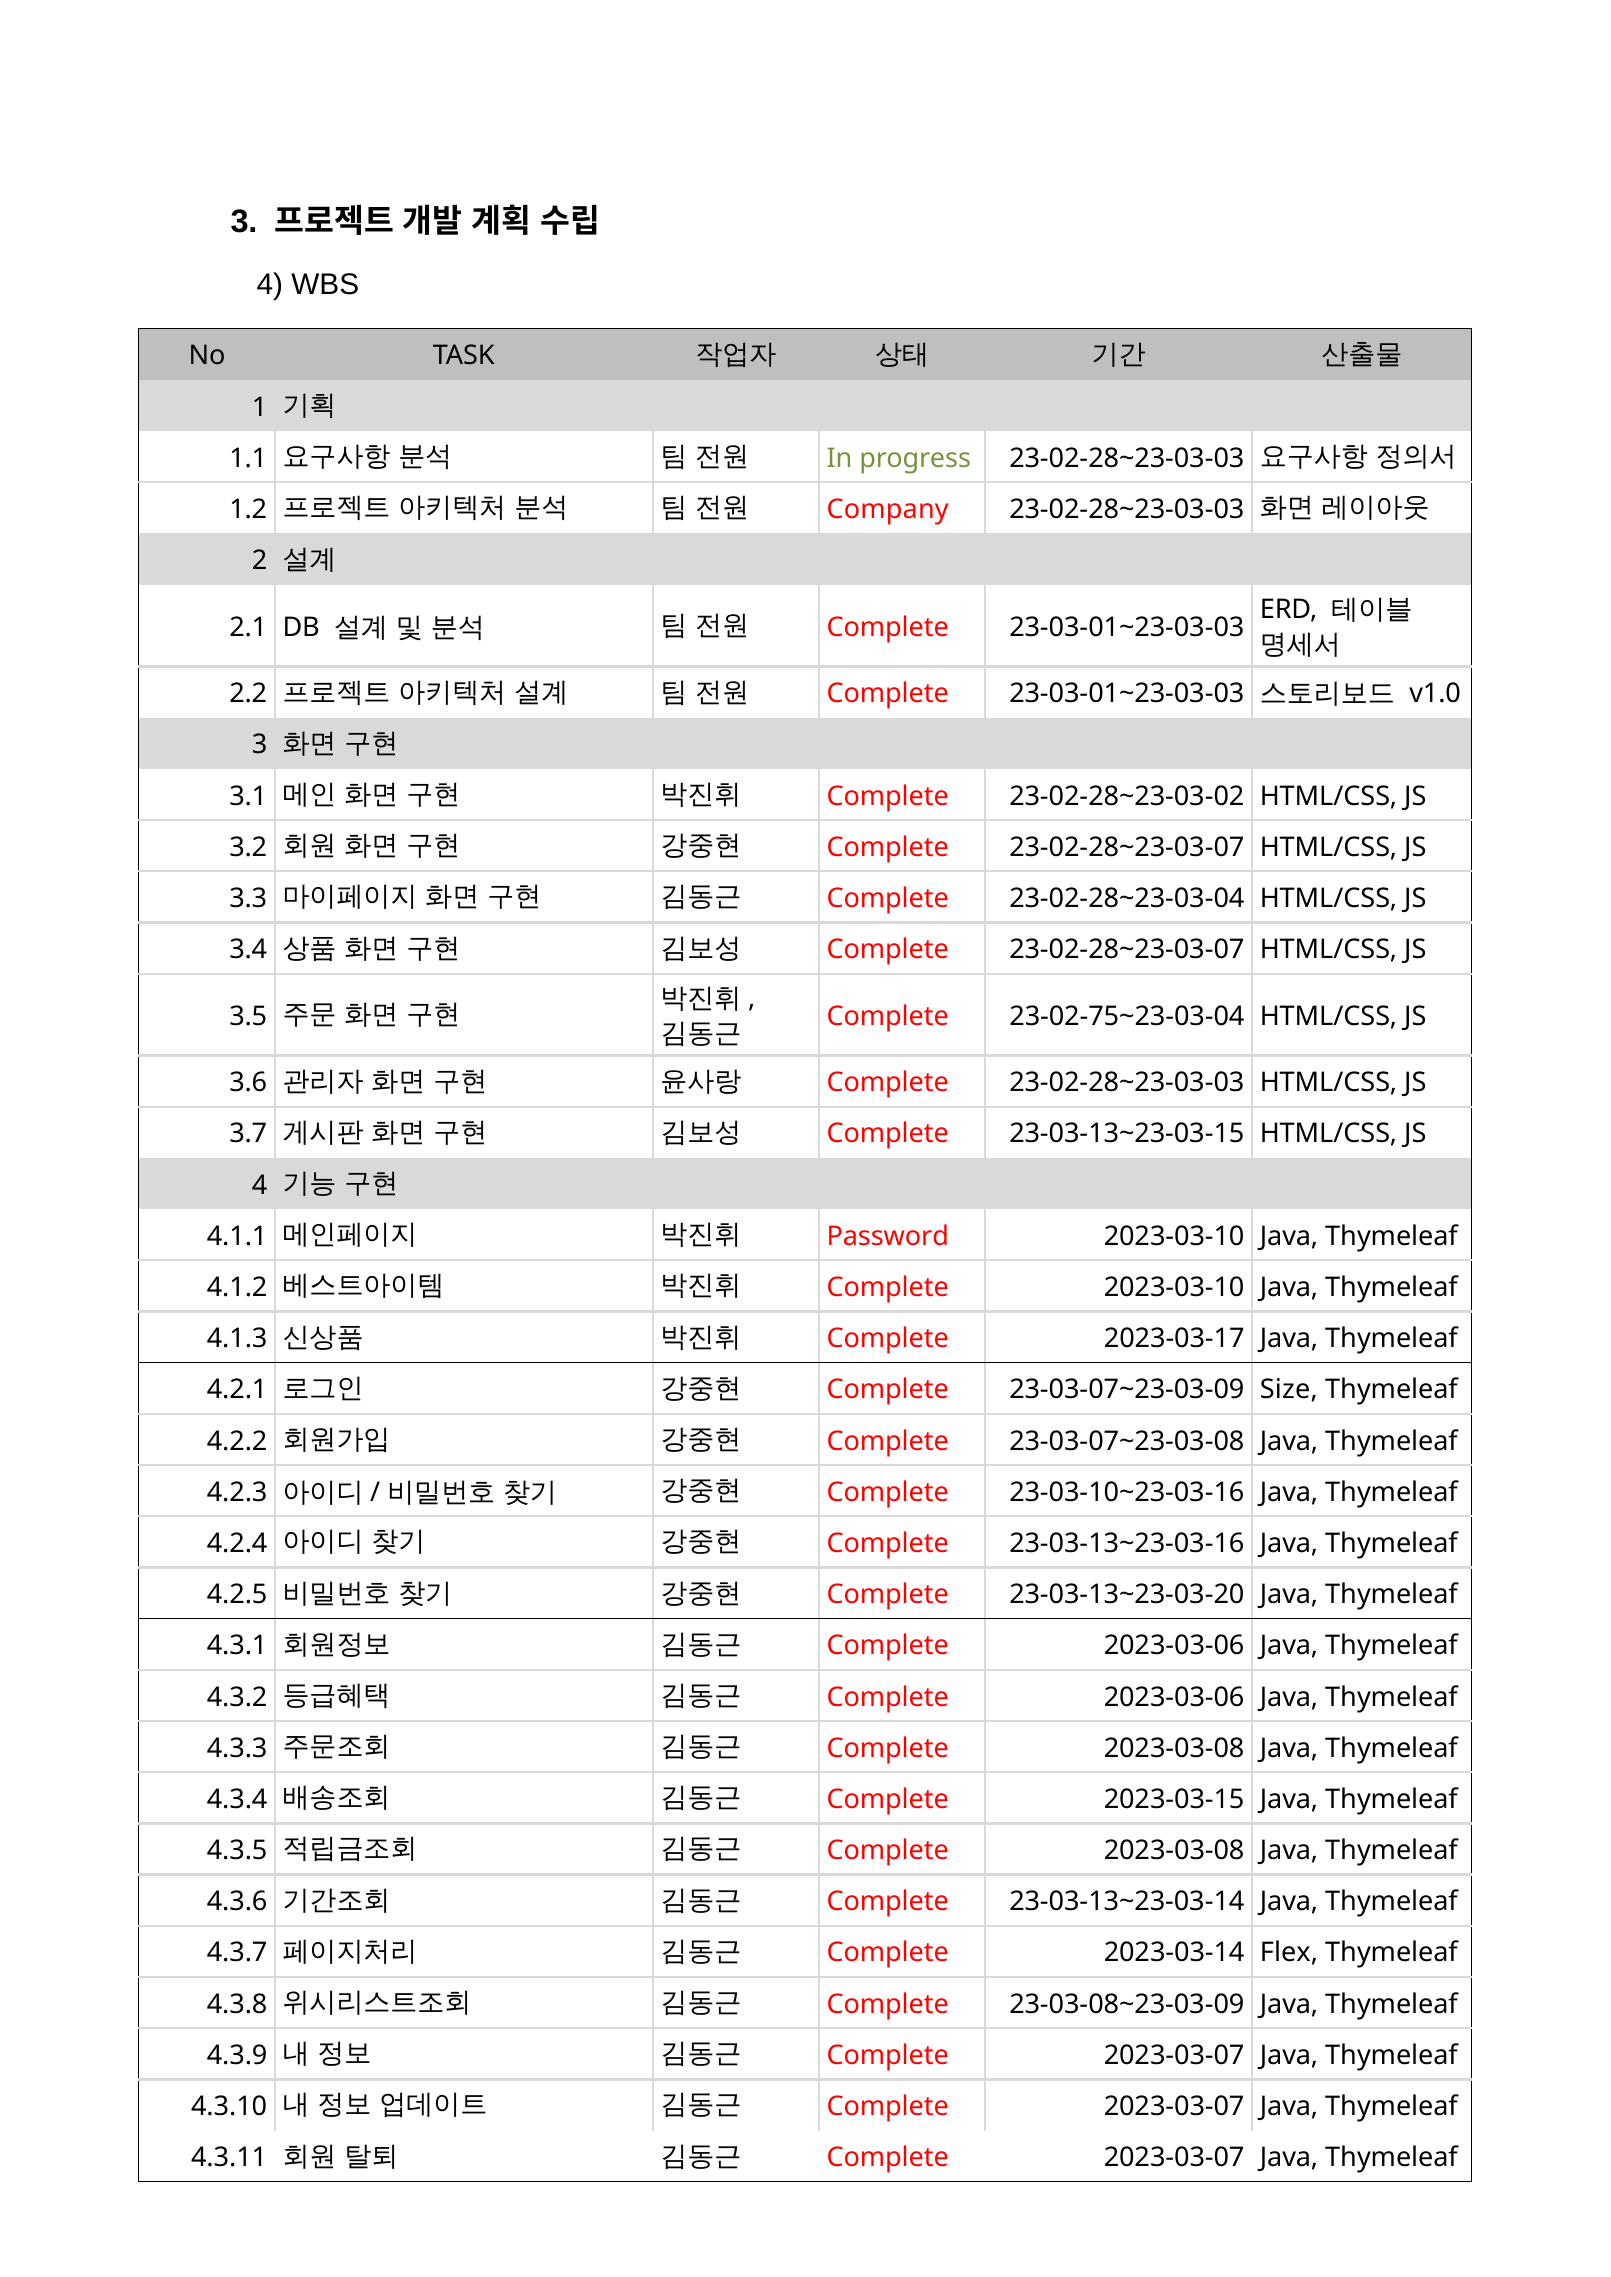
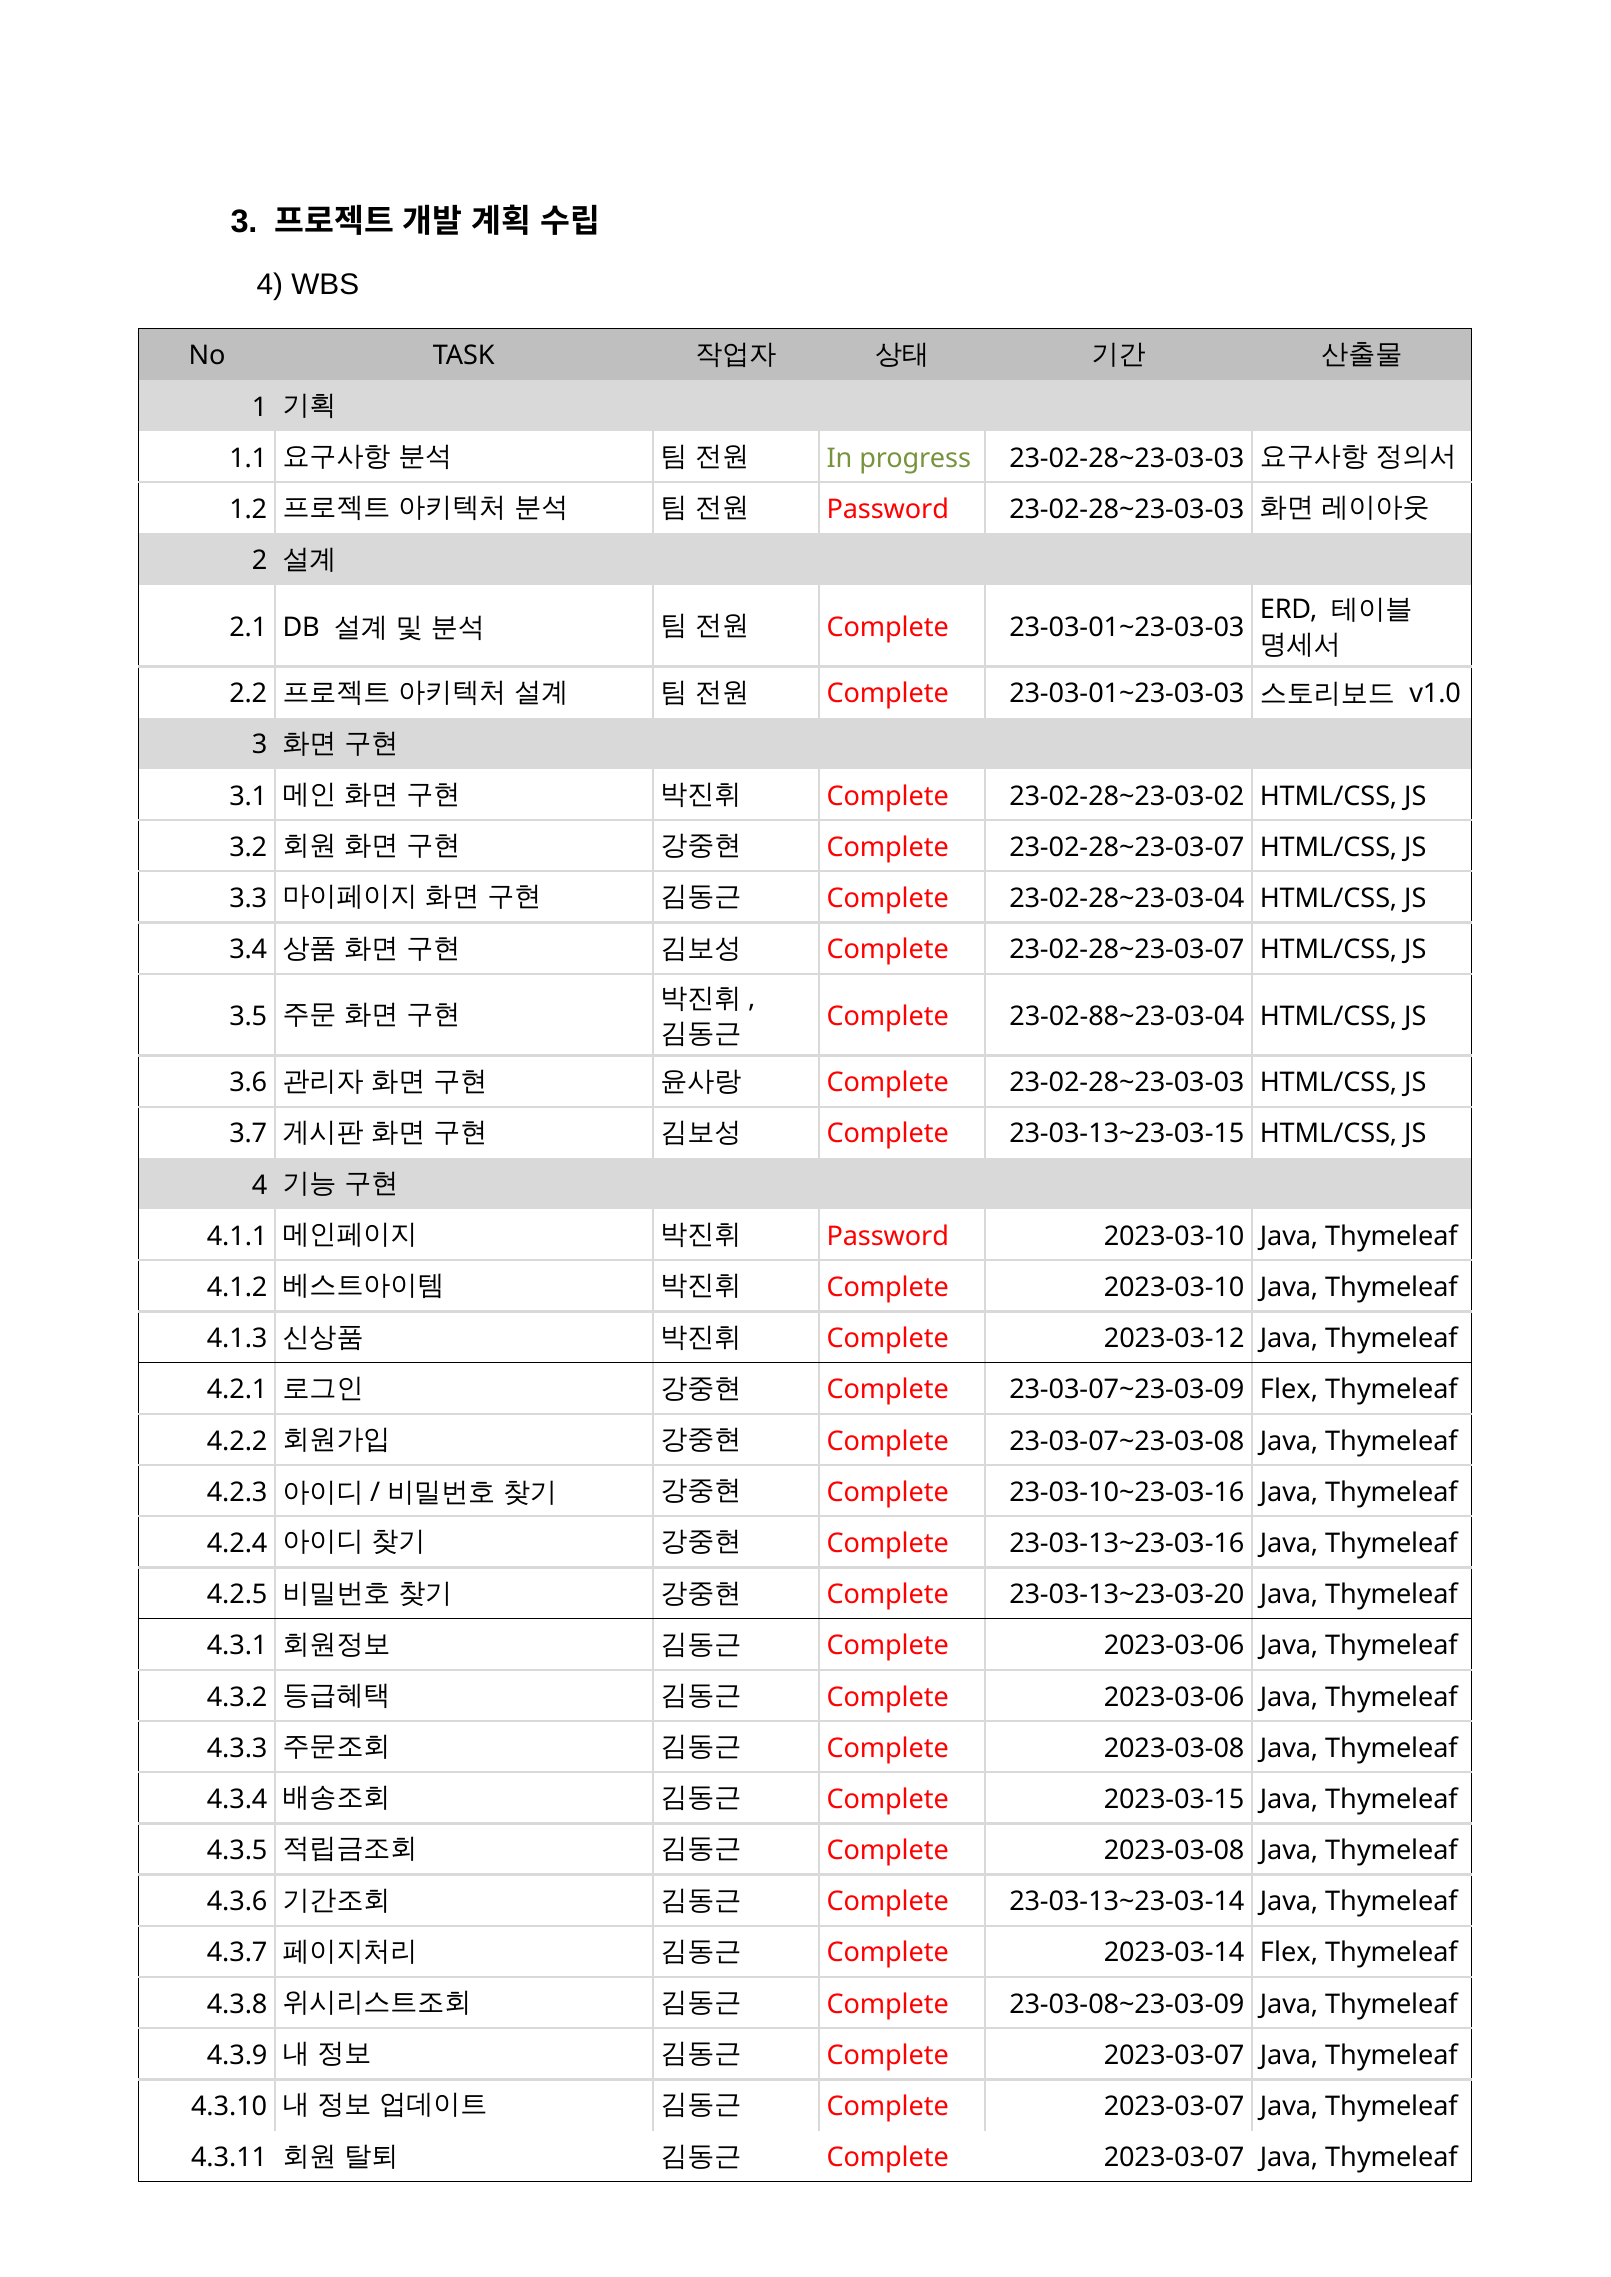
Company: Company -> Password (888, 510)
23-02-75~23-03-04: 23-02-75~23-03-04 -> 23-02-88~23-03-04 (1127, 1016)
2023-03-17: 2023-03-17 -> 2023-03-12 (1174, 1339)
23-03-07~23-03-09 Size: Size -> Flex (1289, 1390)
